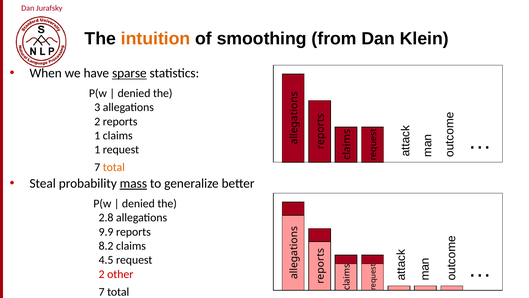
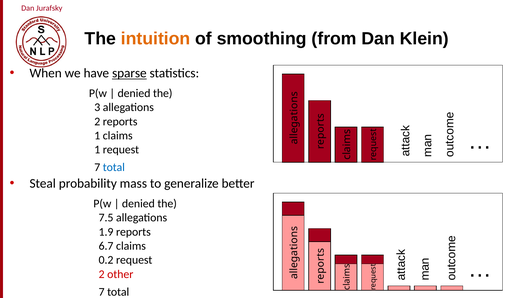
total colour: orange -> blue (114, 167)
mass underline: present -> none (133, 183)
2.8: 2.8 -> 7.5 (106, 217)
9.9: 9.9 -> 1.9 (106, 232)
8.2: 8.2 -> 6.7 (106, 246)
4.5: 4.5 -> 0.2 (106, 260)
